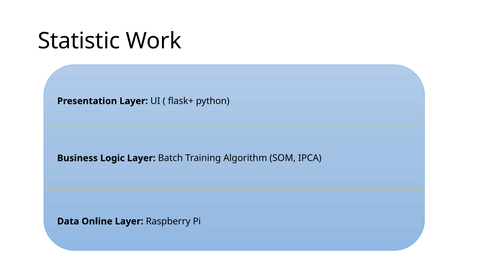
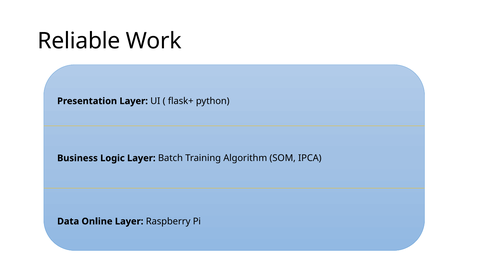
Statistic: Statistic -> Reliable (79, 41)
